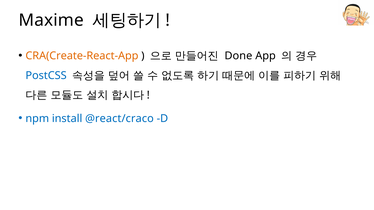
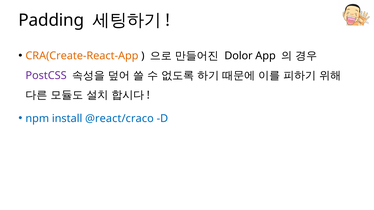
Maxime: Maxime -> Padding (51, 20)
Done: Done -> Dolor (239, 56)
PostCSS colour: blue -> purple (46, 76)
